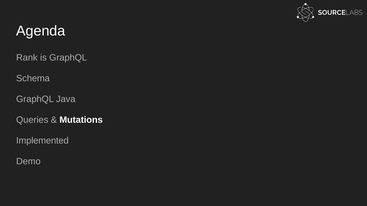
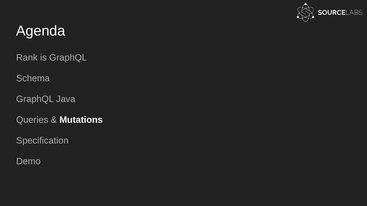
Implemented: Implemented -> Specification (42, 141)
